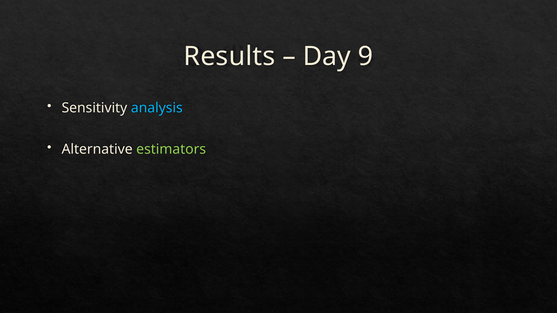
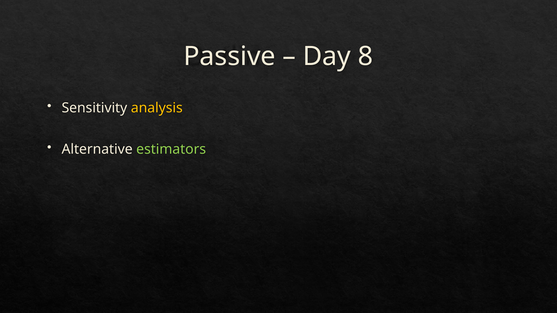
Results: Results -> Passive (230, 56)
9: 9 -> 8 (365, 56)
analysis colour: light blue -> yellow (157, 108)
